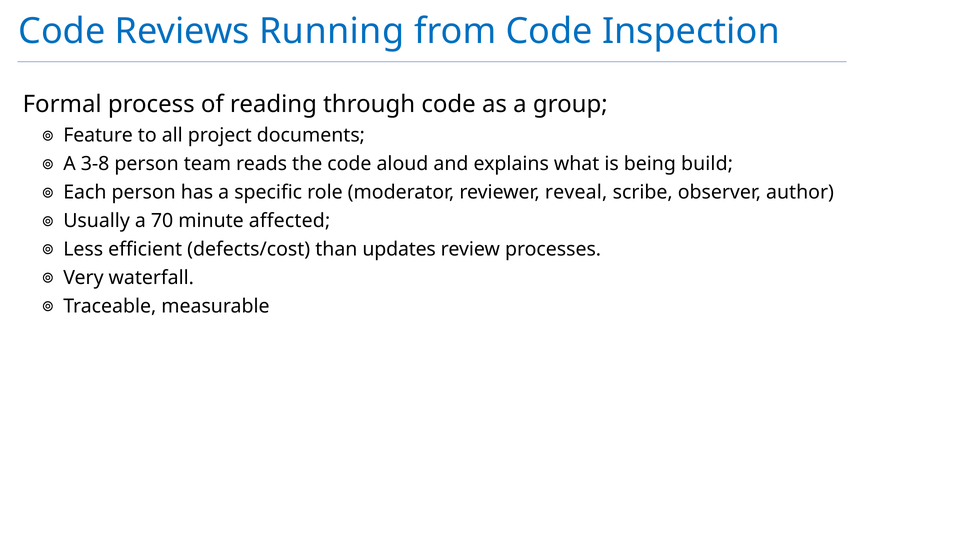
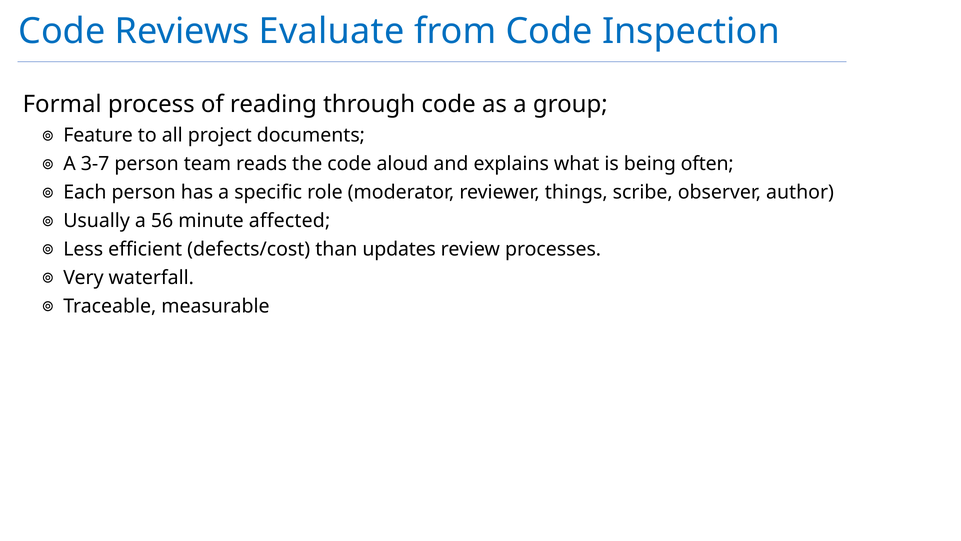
Running: Running -> Evaluate (332, 31)
3-8: 3-8 -> 3-7 (95, 164)
build: build -> often (707, 164)
reveal: reveal -> things (576, 192)
70: 70 -> 56 (162, 221)
